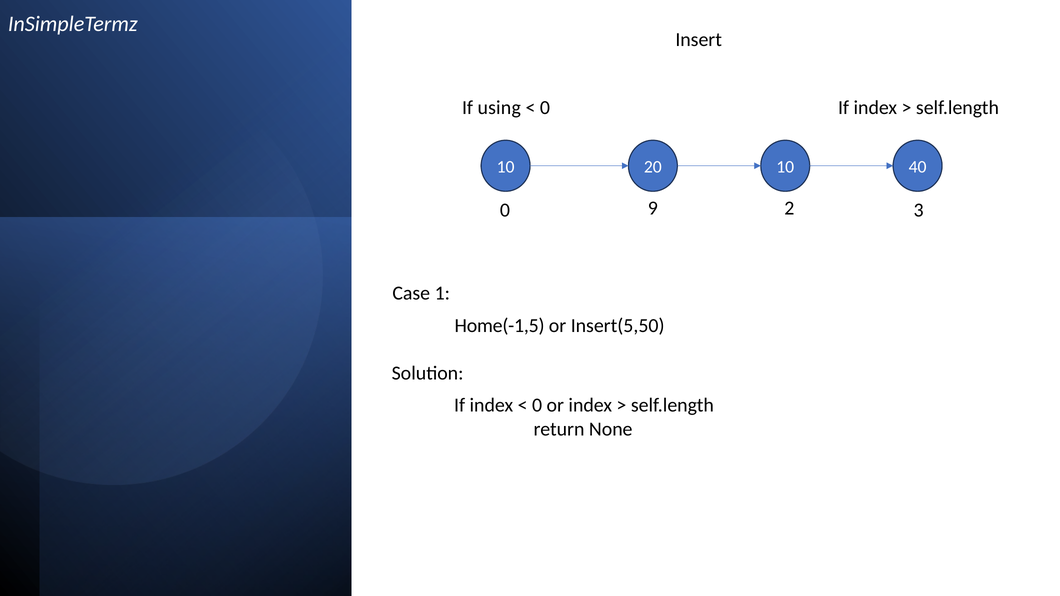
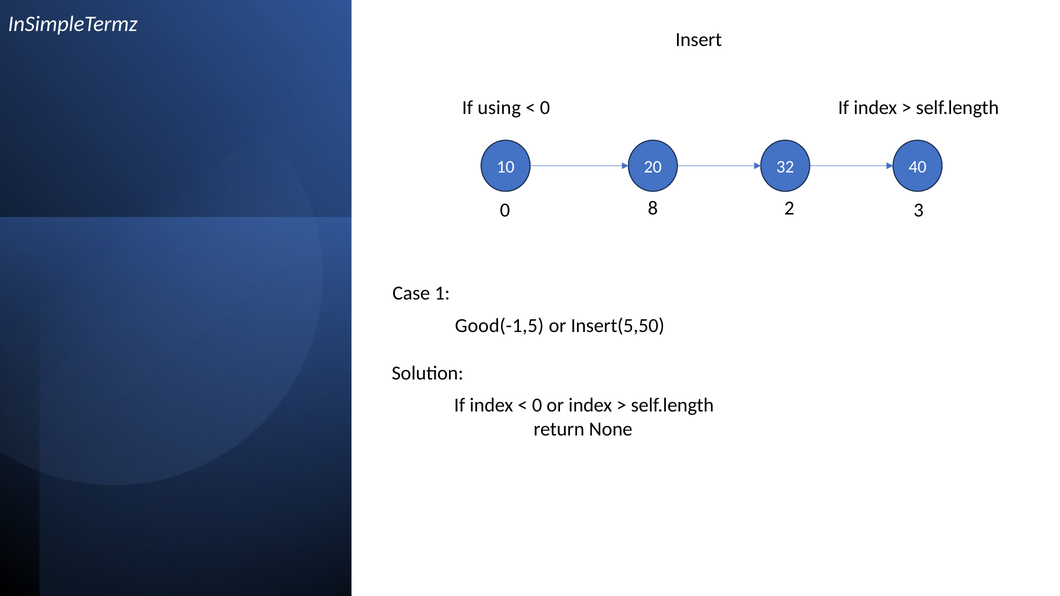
20 10: 10 -> 32 (785, 167)
9: 9 -> 8 (653, 208)
Home(-1,5: Home(-1,5 -> Good(-1,5 (499, 326)
